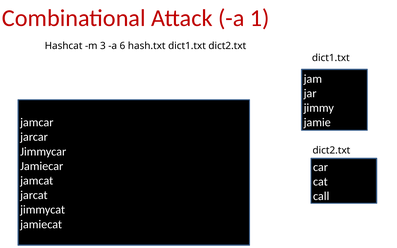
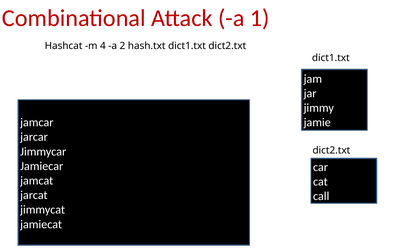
3: 3 -> 4 (103, 46)
6: 6 -> 2 (122, 46)
